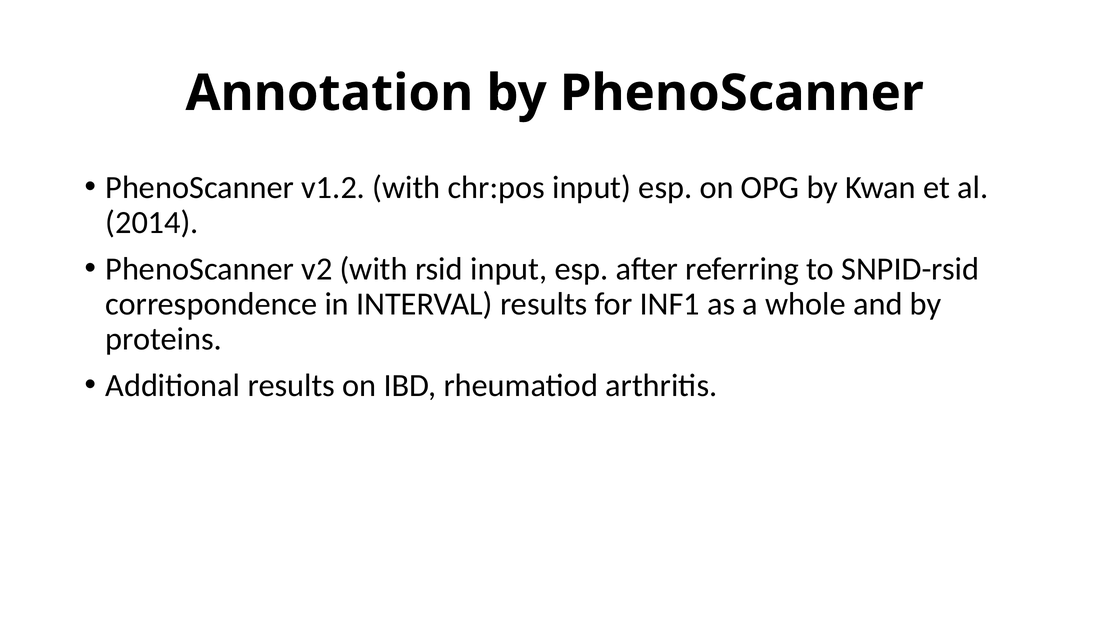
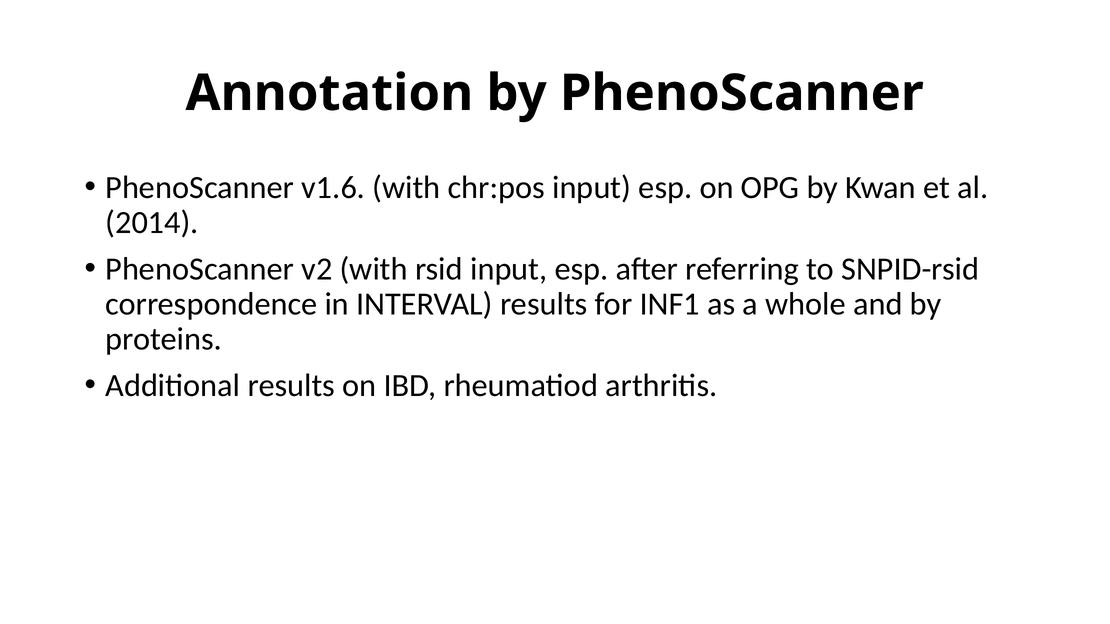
v1.2: v1.2 -> v1.6 (333, 188)
